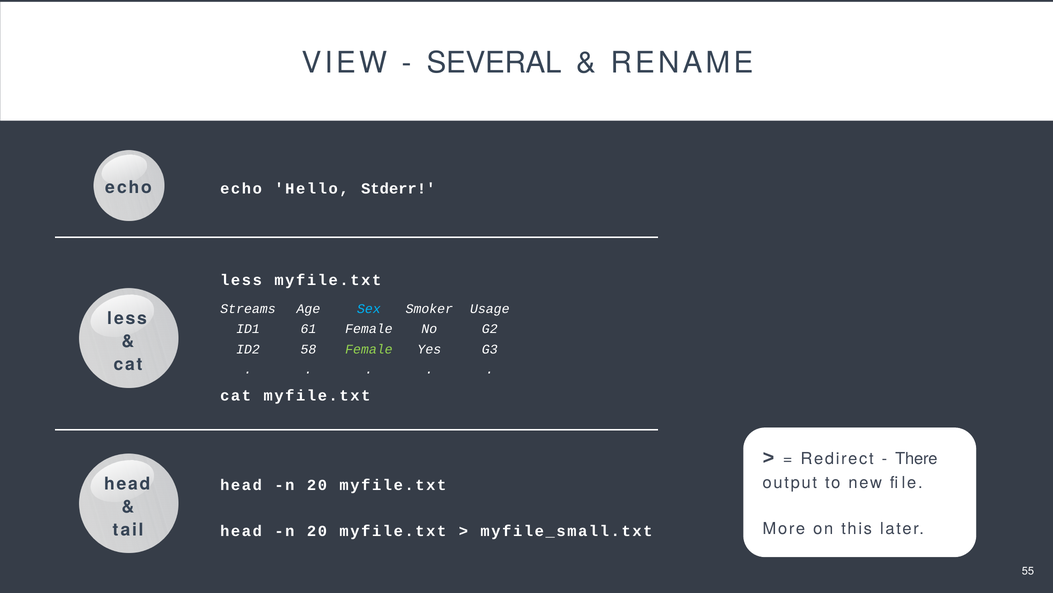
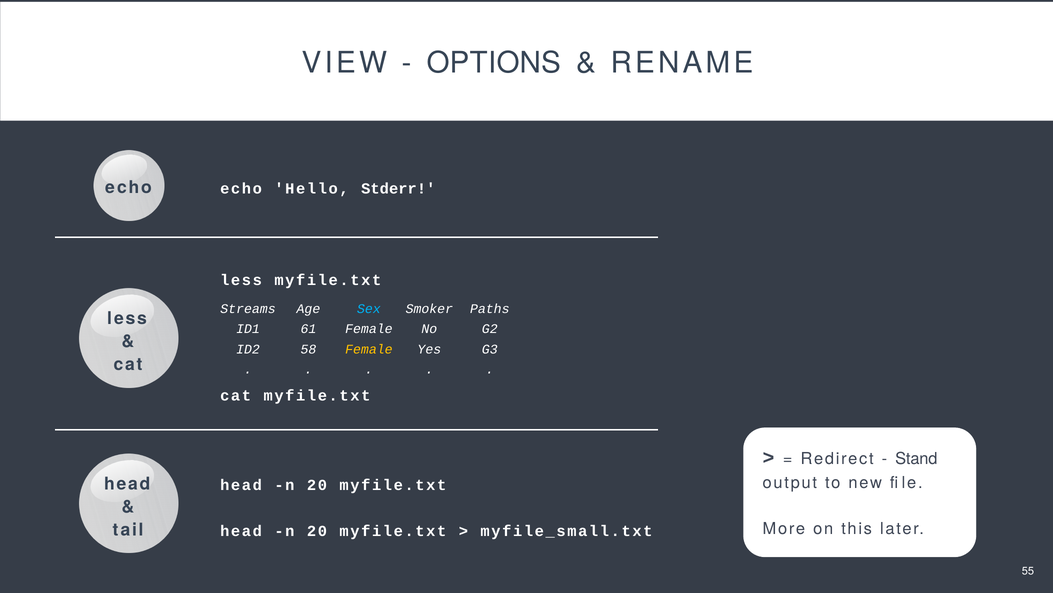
SEVERAL: SEVERAL -> OPTIONS (494, 63)
Usage: Usage -> Paths (490, 309)
Female colour: light green -> yellow (369, 349)
There: There -> Stand (916, 459)
